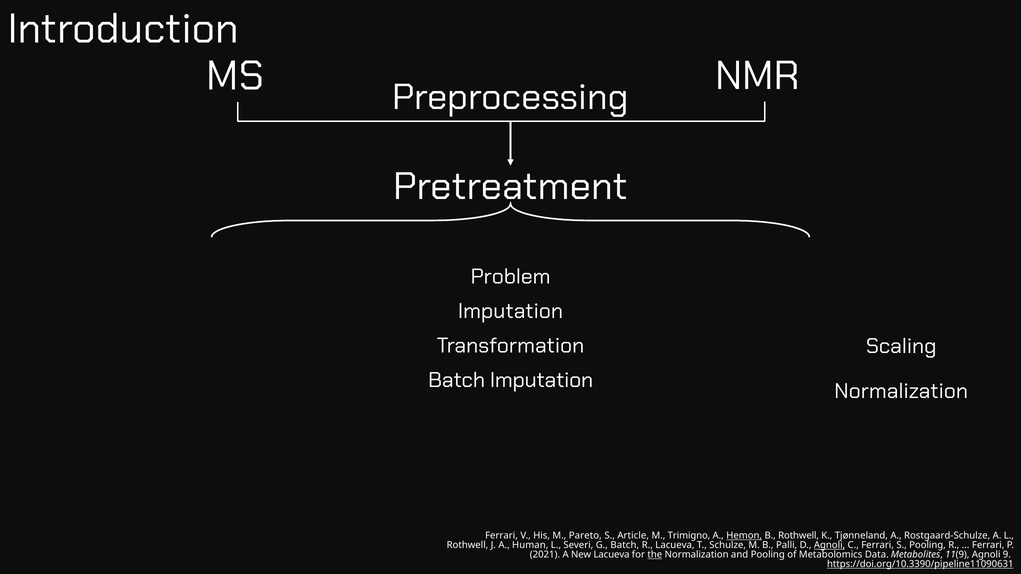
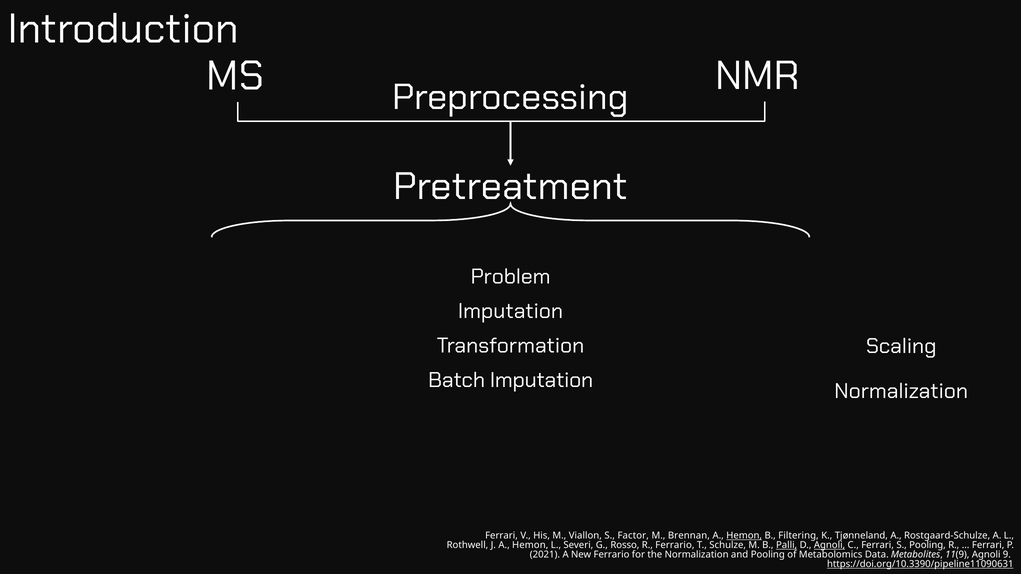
Pareto: Pareto -> Viallon (585, 536)
Article: Article -> Factor (633, 536)
Trimigno: Trimigno -> Brennan (689, 536)
B Rothwell: Rothwell -> Filtering (799, 536)
J A Human: Human -> Hemon (530, 545)
G Batch: Batch -> Rosso (625, 545)
R Lacueva: Lacueva -> Ferrario (675, 545)
Palli underline: none -> present (787, 545)
New Lacueva: Lacueva -> Ferrario (611, 555)
the underline: present -> none (655, 555)
